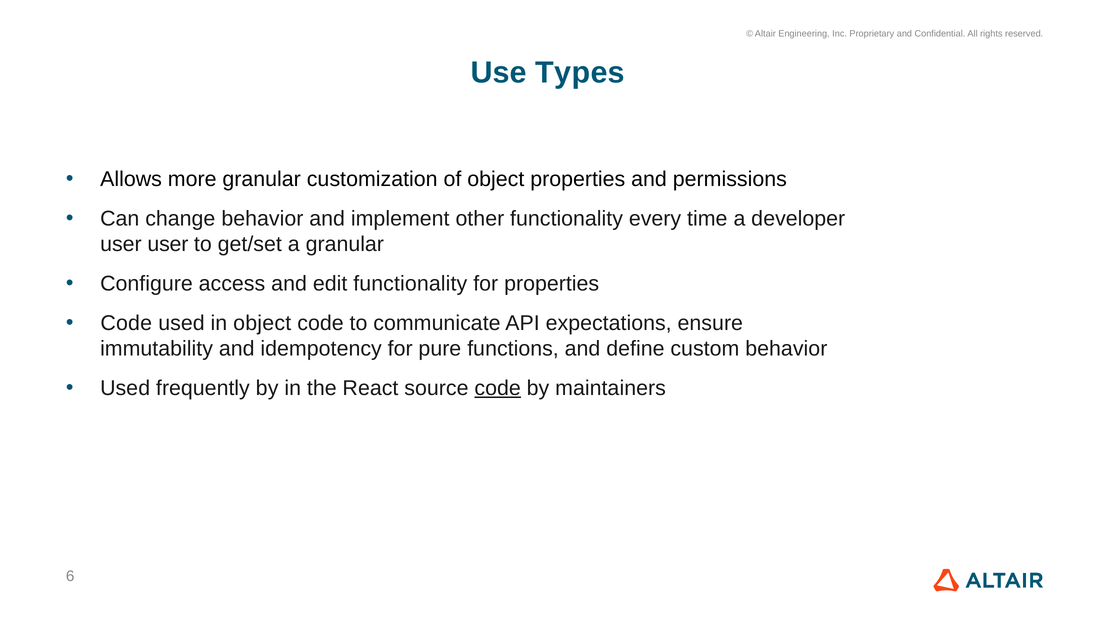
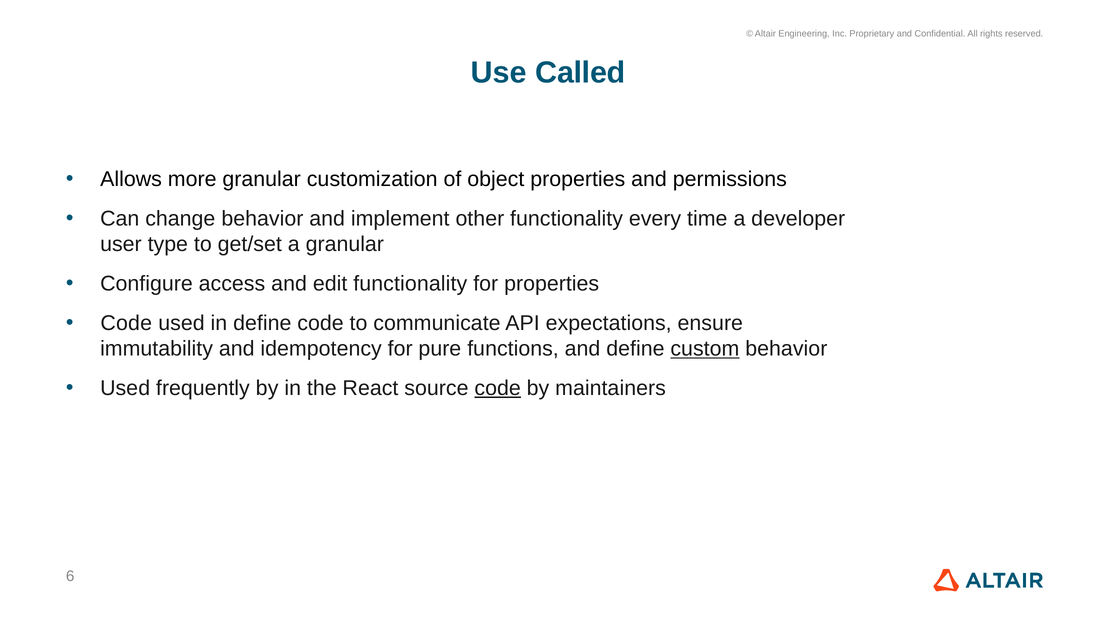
Types: Types -> Called (580, 73)
user user: user -> type (168, 244)
in object: object -> define (262, 323)
custom underline: none -> present (705, 349)
